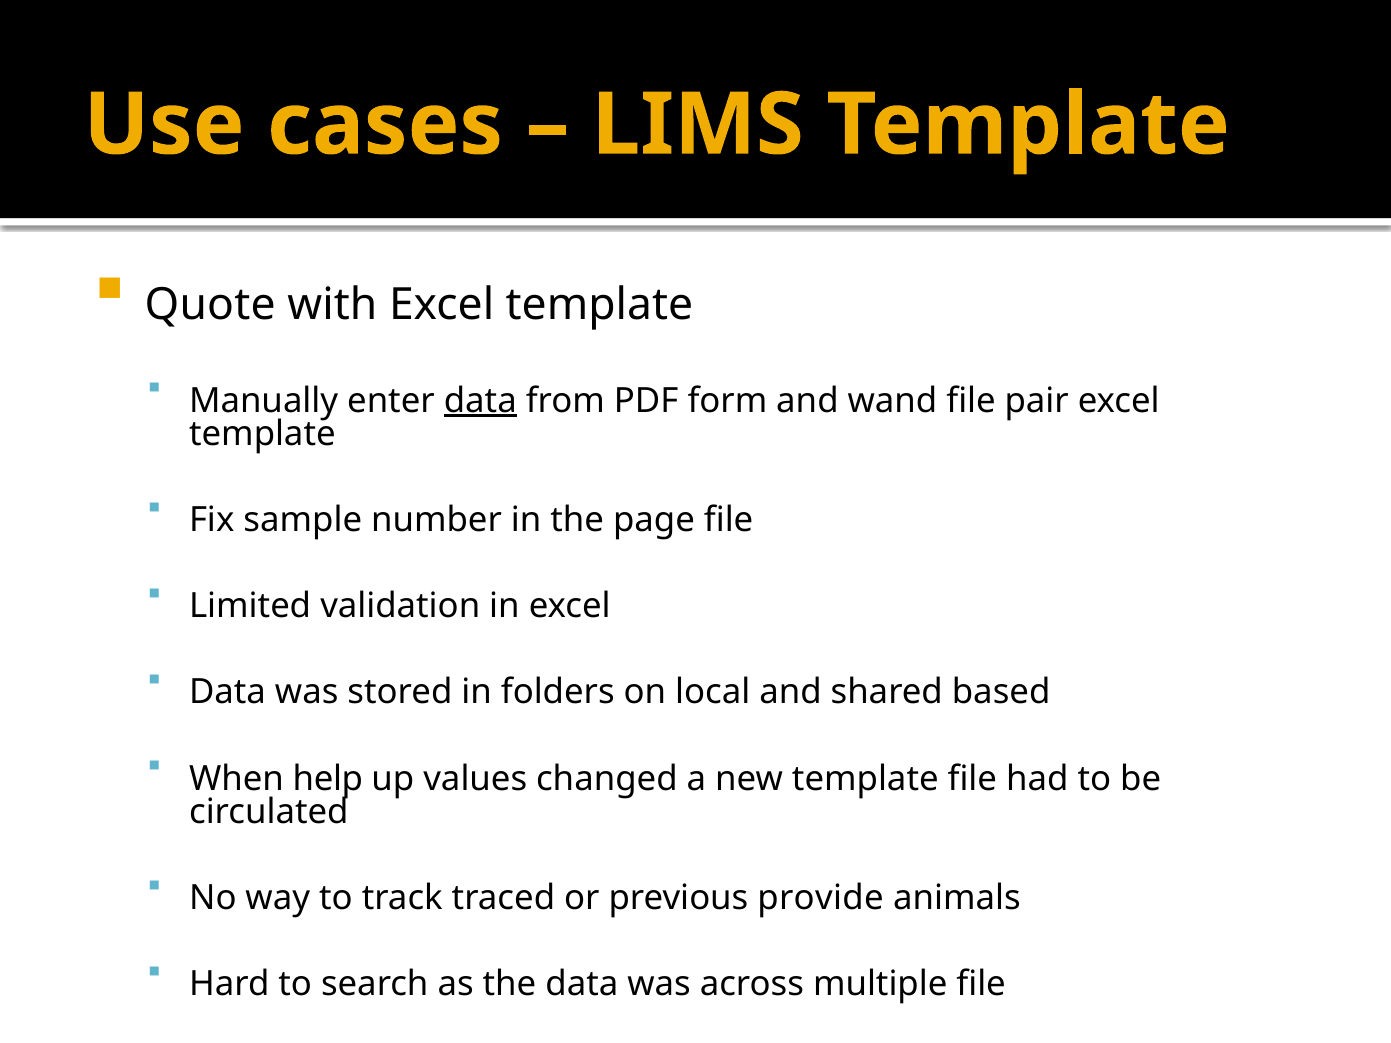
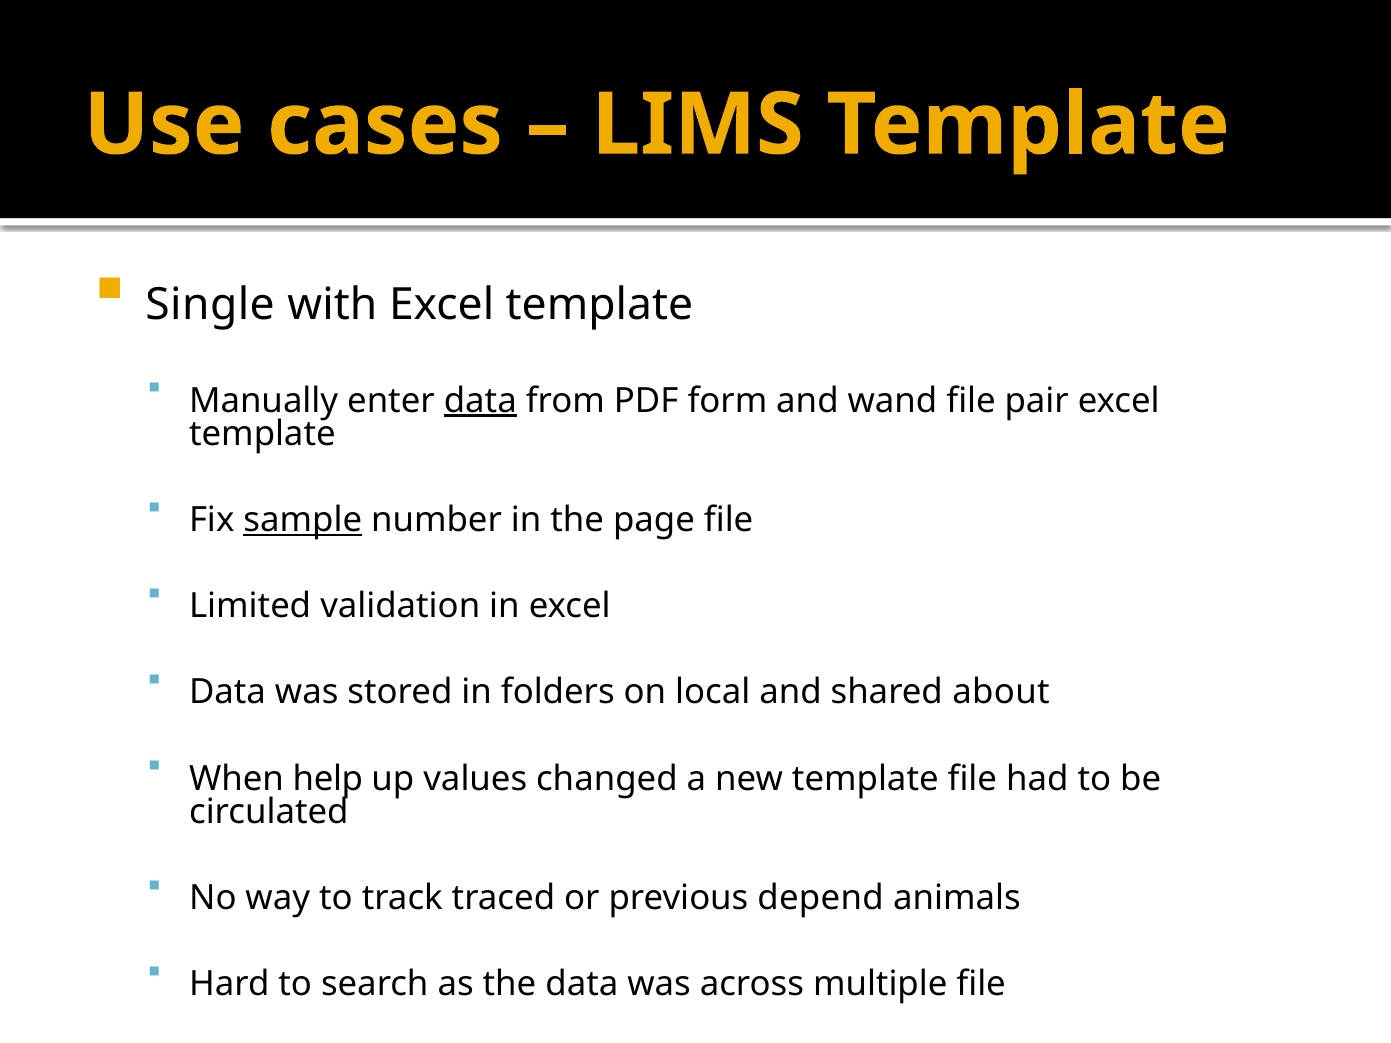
Quote: Quote -> Single (210, 305)
sample underline: none -> present (303, 520)
based: based -> about (1001, 693)
provide: provide -> depend (821, 898)
